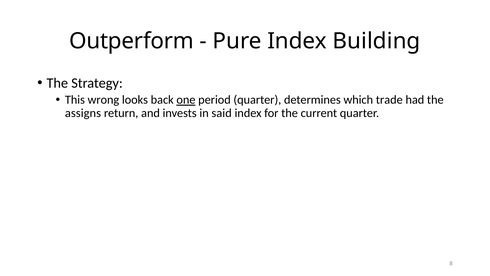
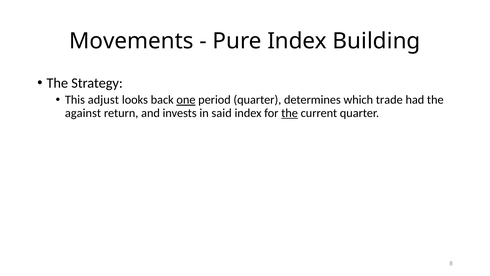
Outperform: Outperform -> Movements (131, 41)
wrong: wrong -> adjust (103, 100)
assigns: assigns -> against (83, 113)
the underline: none -> present (290, 113)
